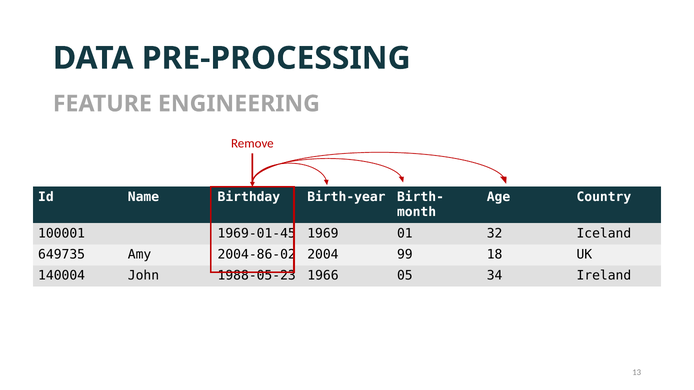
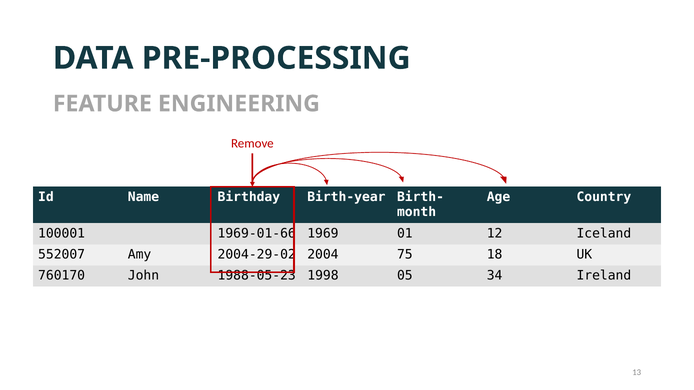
1969-01-45: 1969-01-45 -> 1969-01-66 (257, 234)
32: 32 -> 12 (495, 234)
649735: 649735 -> 552007 (62, 255)
2004-86-02: 2004-86-02 -> 2004-29-02 (257, 255)
99: 99 -> 75 (405, 255)
140004: 140004 -> 760170 (62, 276)
1966: 1966 -> 1998 (323, 276)
